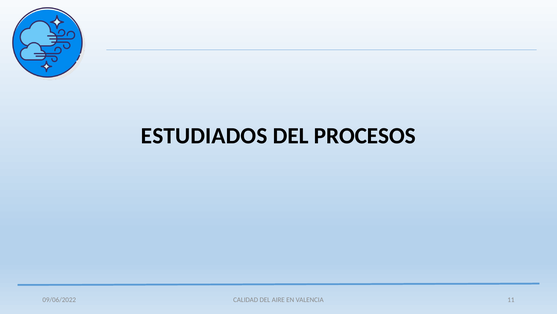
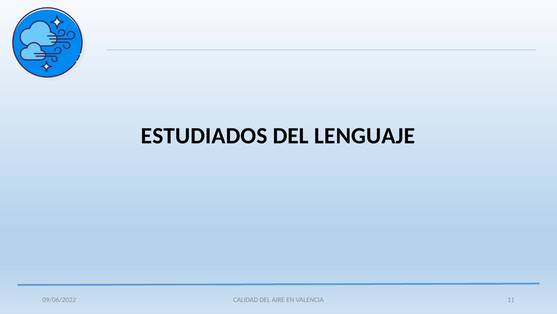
PROCESOS: PROCESOS -> LENGUAJE (365, 136)
